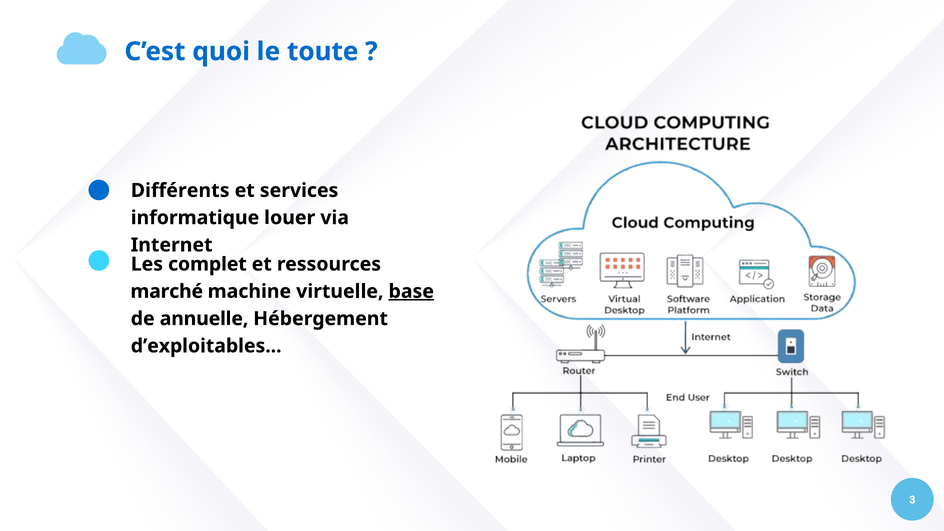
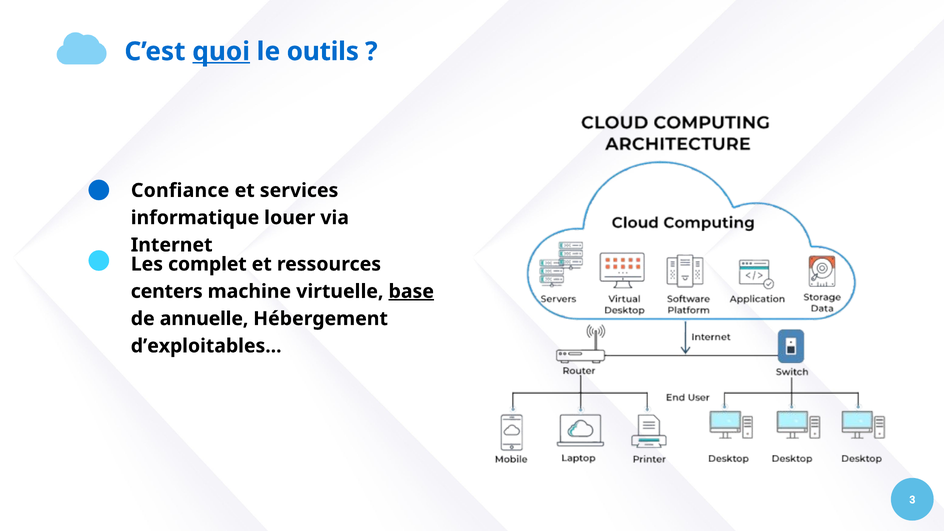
quoi underline: none -> present (221, 52)
toute: toute -> outils (323, 52)
Différents: Différents -> Confiance (180, 190)
marché: marché -> centers (167, 291)
